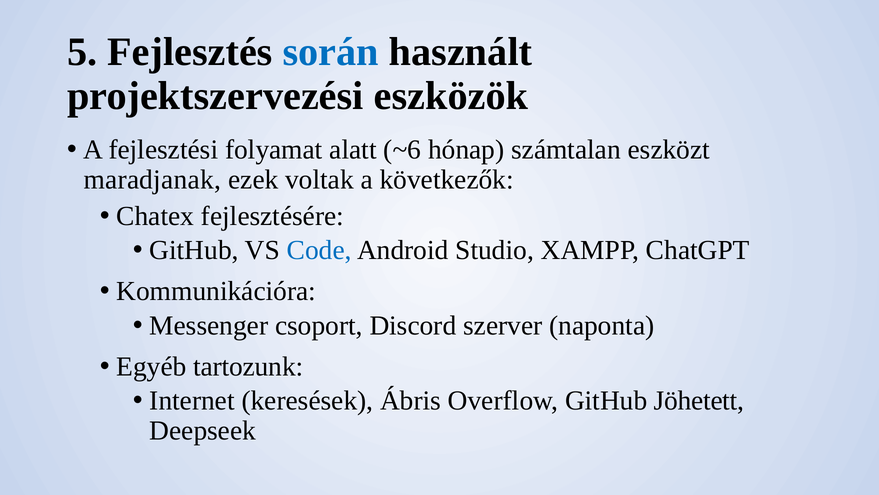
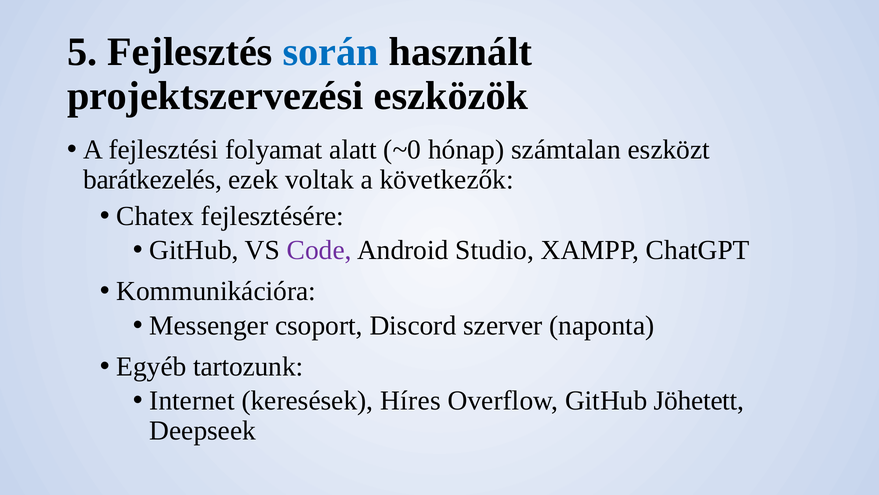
~6: ~6 -> ~0 (402, 150)
maradjanak: maradjanak -> barátkezelés (153, 179)
Code colour: blue -> purple (319, 250)
Ábris: Ábris -> Híres (410, 400)
